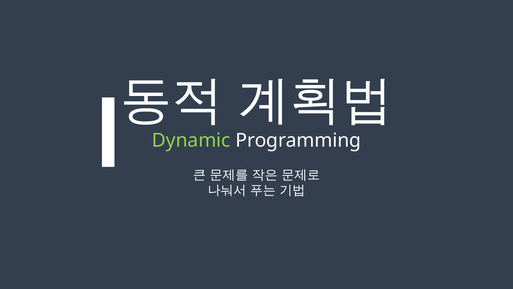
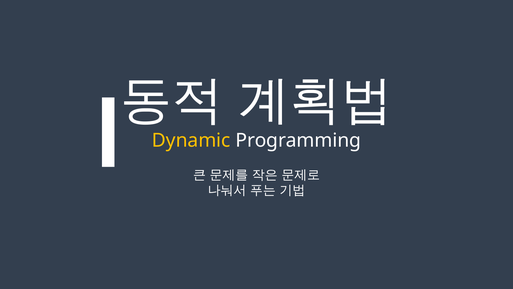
Dynamic colour: light green -> yellow (191, 140)
